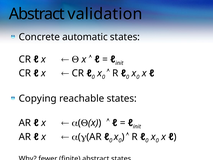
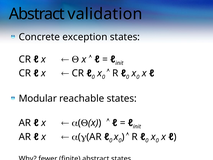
automatic: automatic -> exception (85, 37)
Copying: Copying -> Modular (38, 98)
